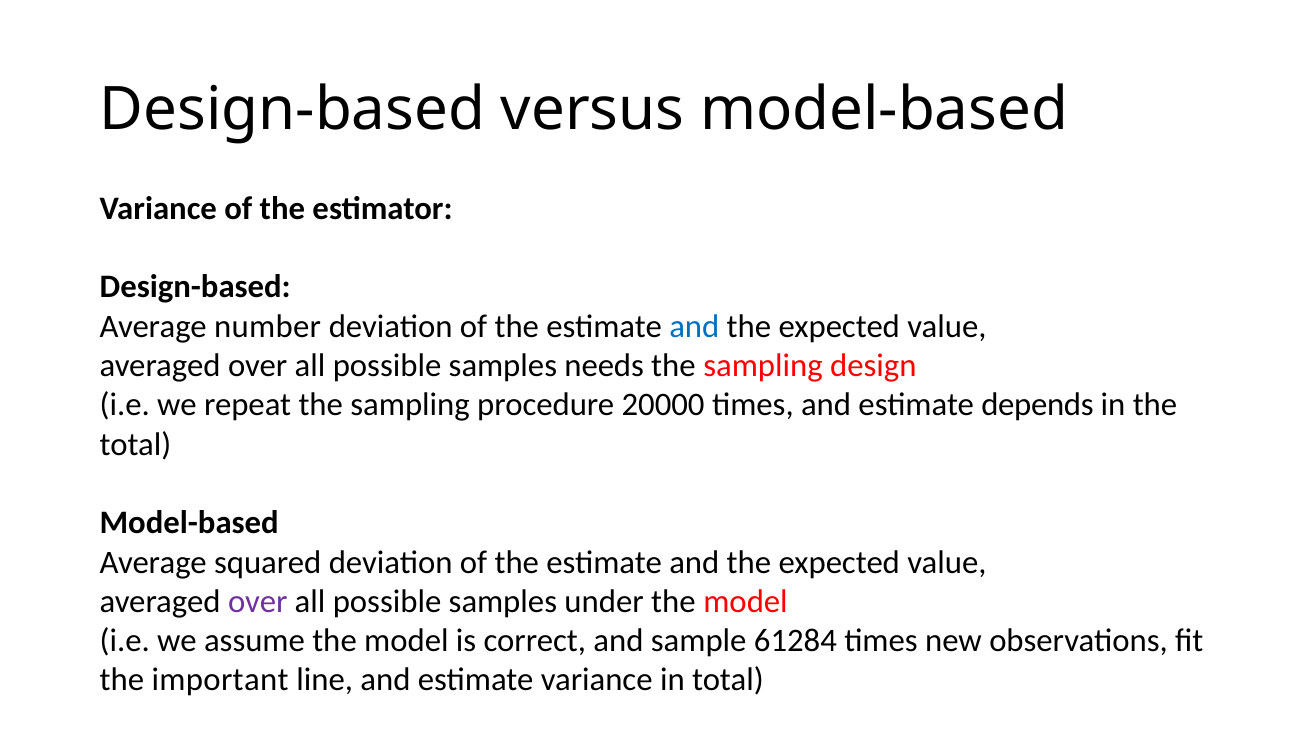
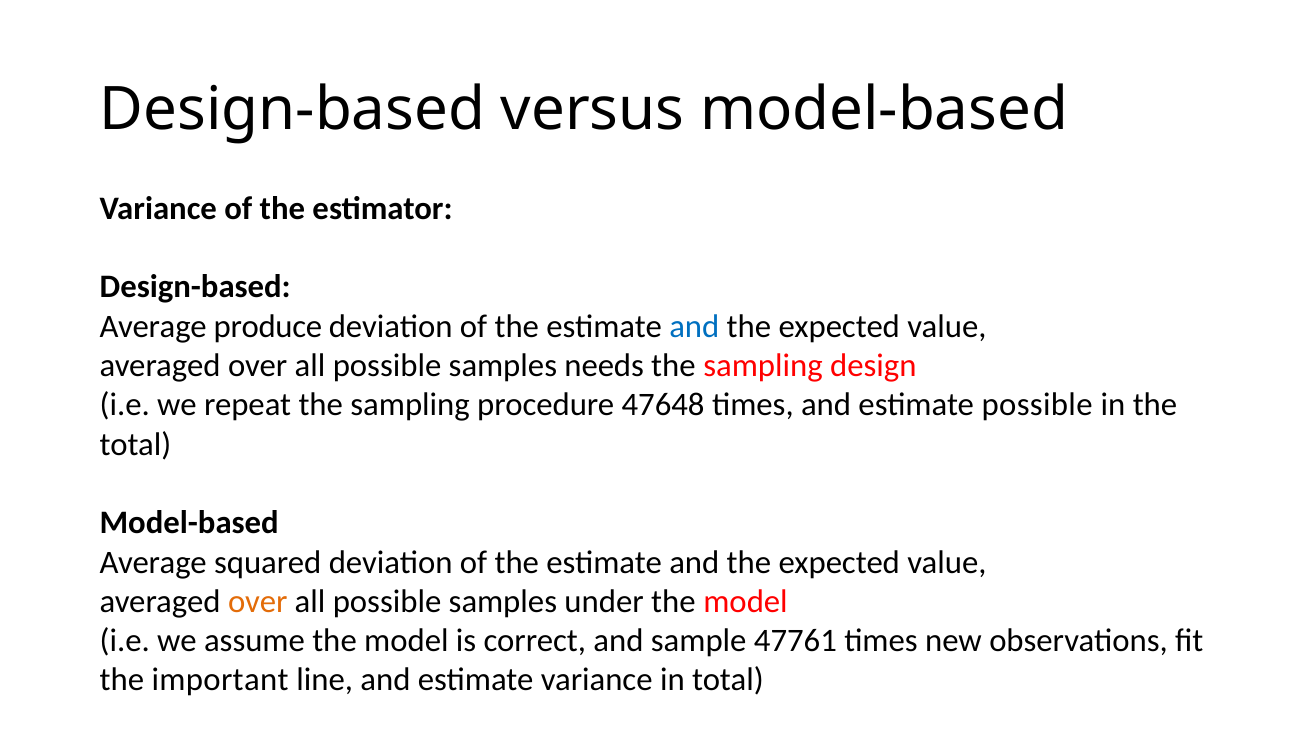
number: number -> produce (268, 326)
20000: 20000 -> 47648 (663, 405)
estimate depends: depends -> possible (1037, 405)
over colour: purple -> orange (258, 601)
61284: 61284 -> 47761 (795, 641)
